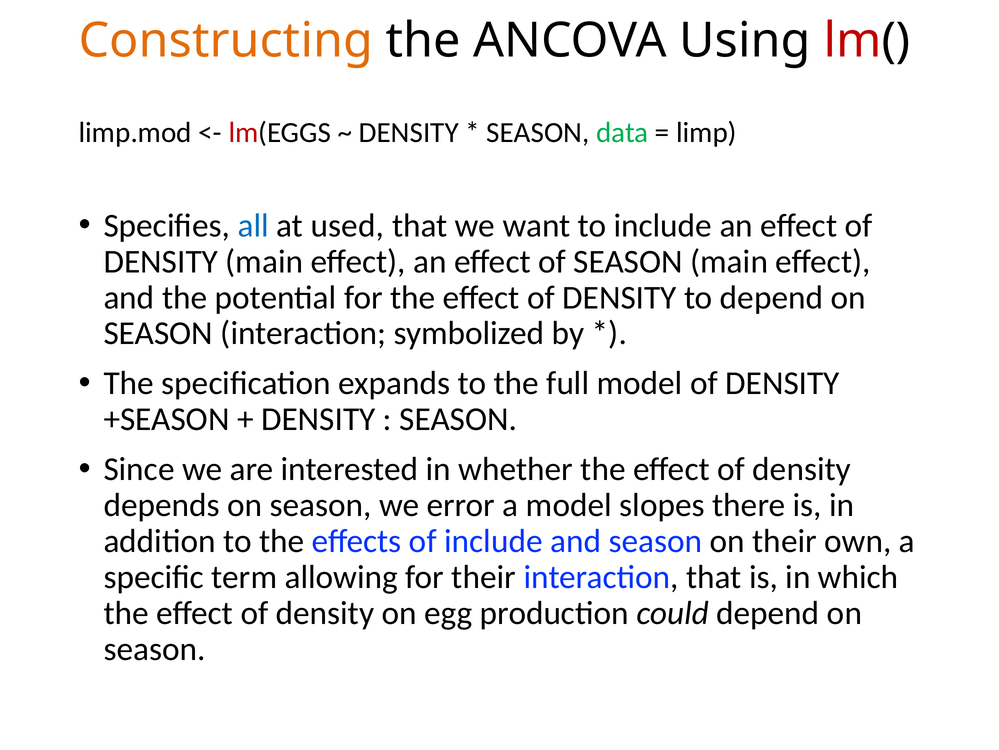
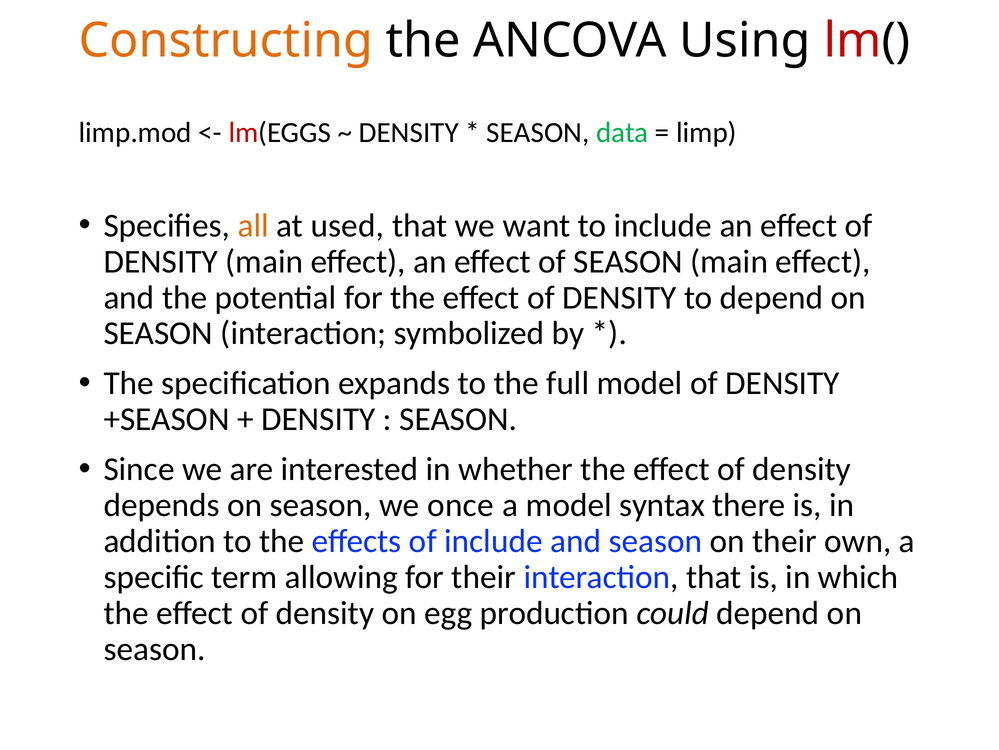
all colour: blue -> orange (253, 225)
error: error -> once (461, 505)
slopes: slopes -> syntax (662, 505)
